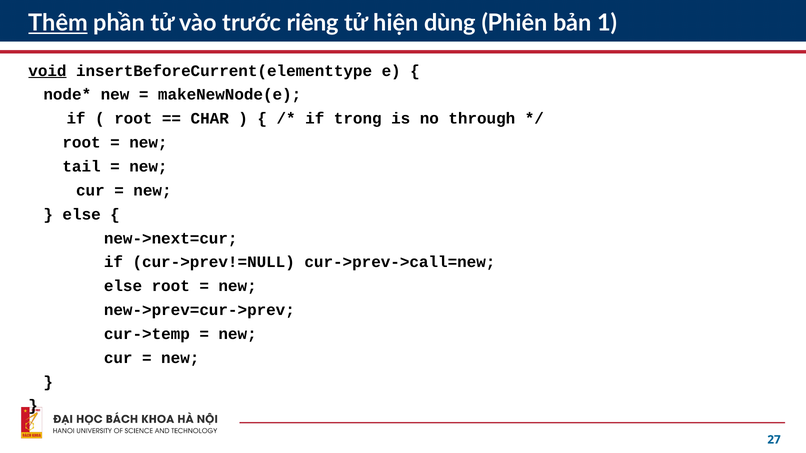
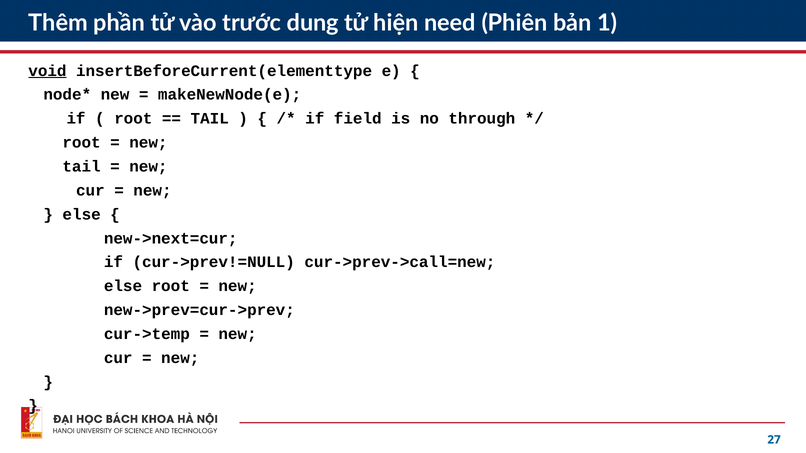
Thêm underline: present -> none (58, 23)
riêng: riêng -> dung (313, 23)
dùng: dùng -> need (450, 23)
CHAR: CHAR -> TAIL (210, 119)
trong: trong -> field (358, 119)
